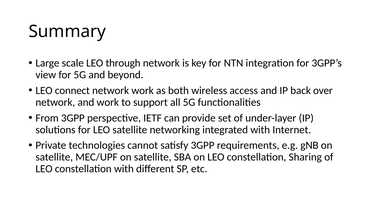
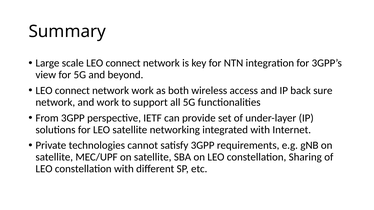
scale LEO through: through -> connect (123, 63)
over: over -> sure (323, 91)
